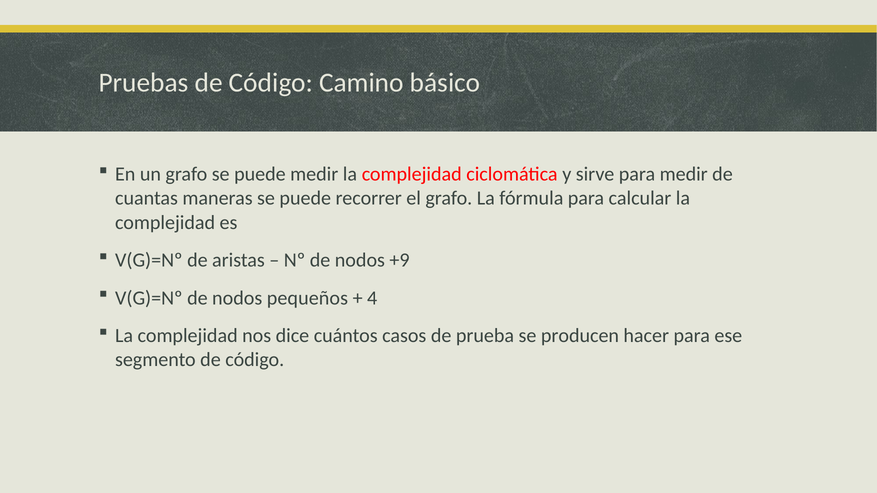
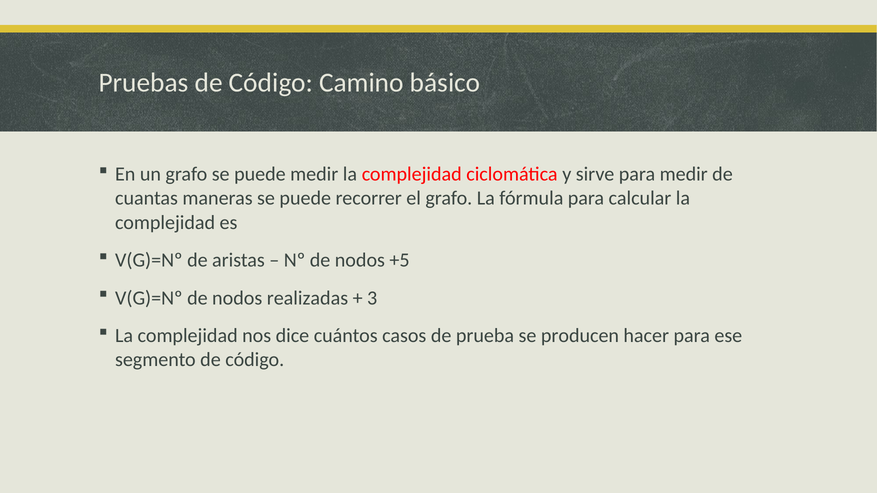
+9: +9 -> +5 (399, 260)
pequeños: pequeños -> realizadas (307, 298)
4: 4 -> 3 (372, 298)
